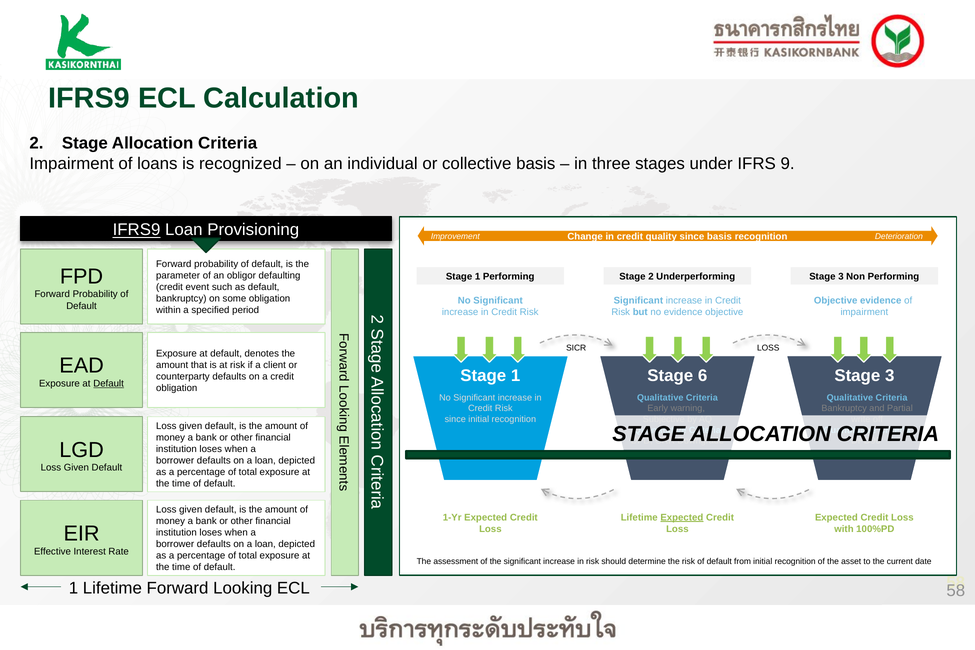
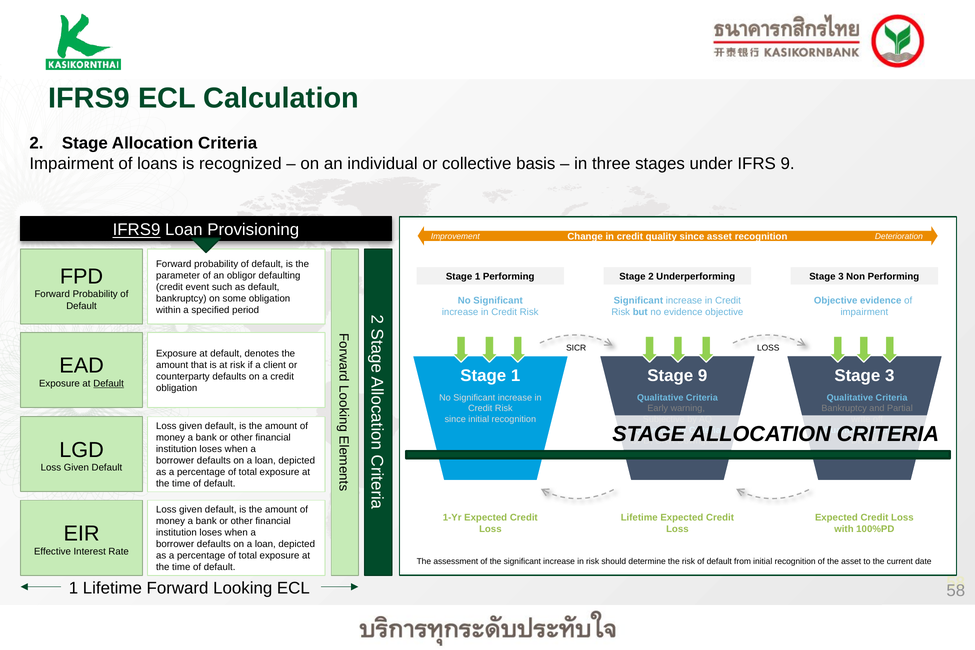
since basis: basis -> asset (719, 237)
Stage 6: 6 -> 9 (703, 376)
Expected underline: present -> none (682, 517)
